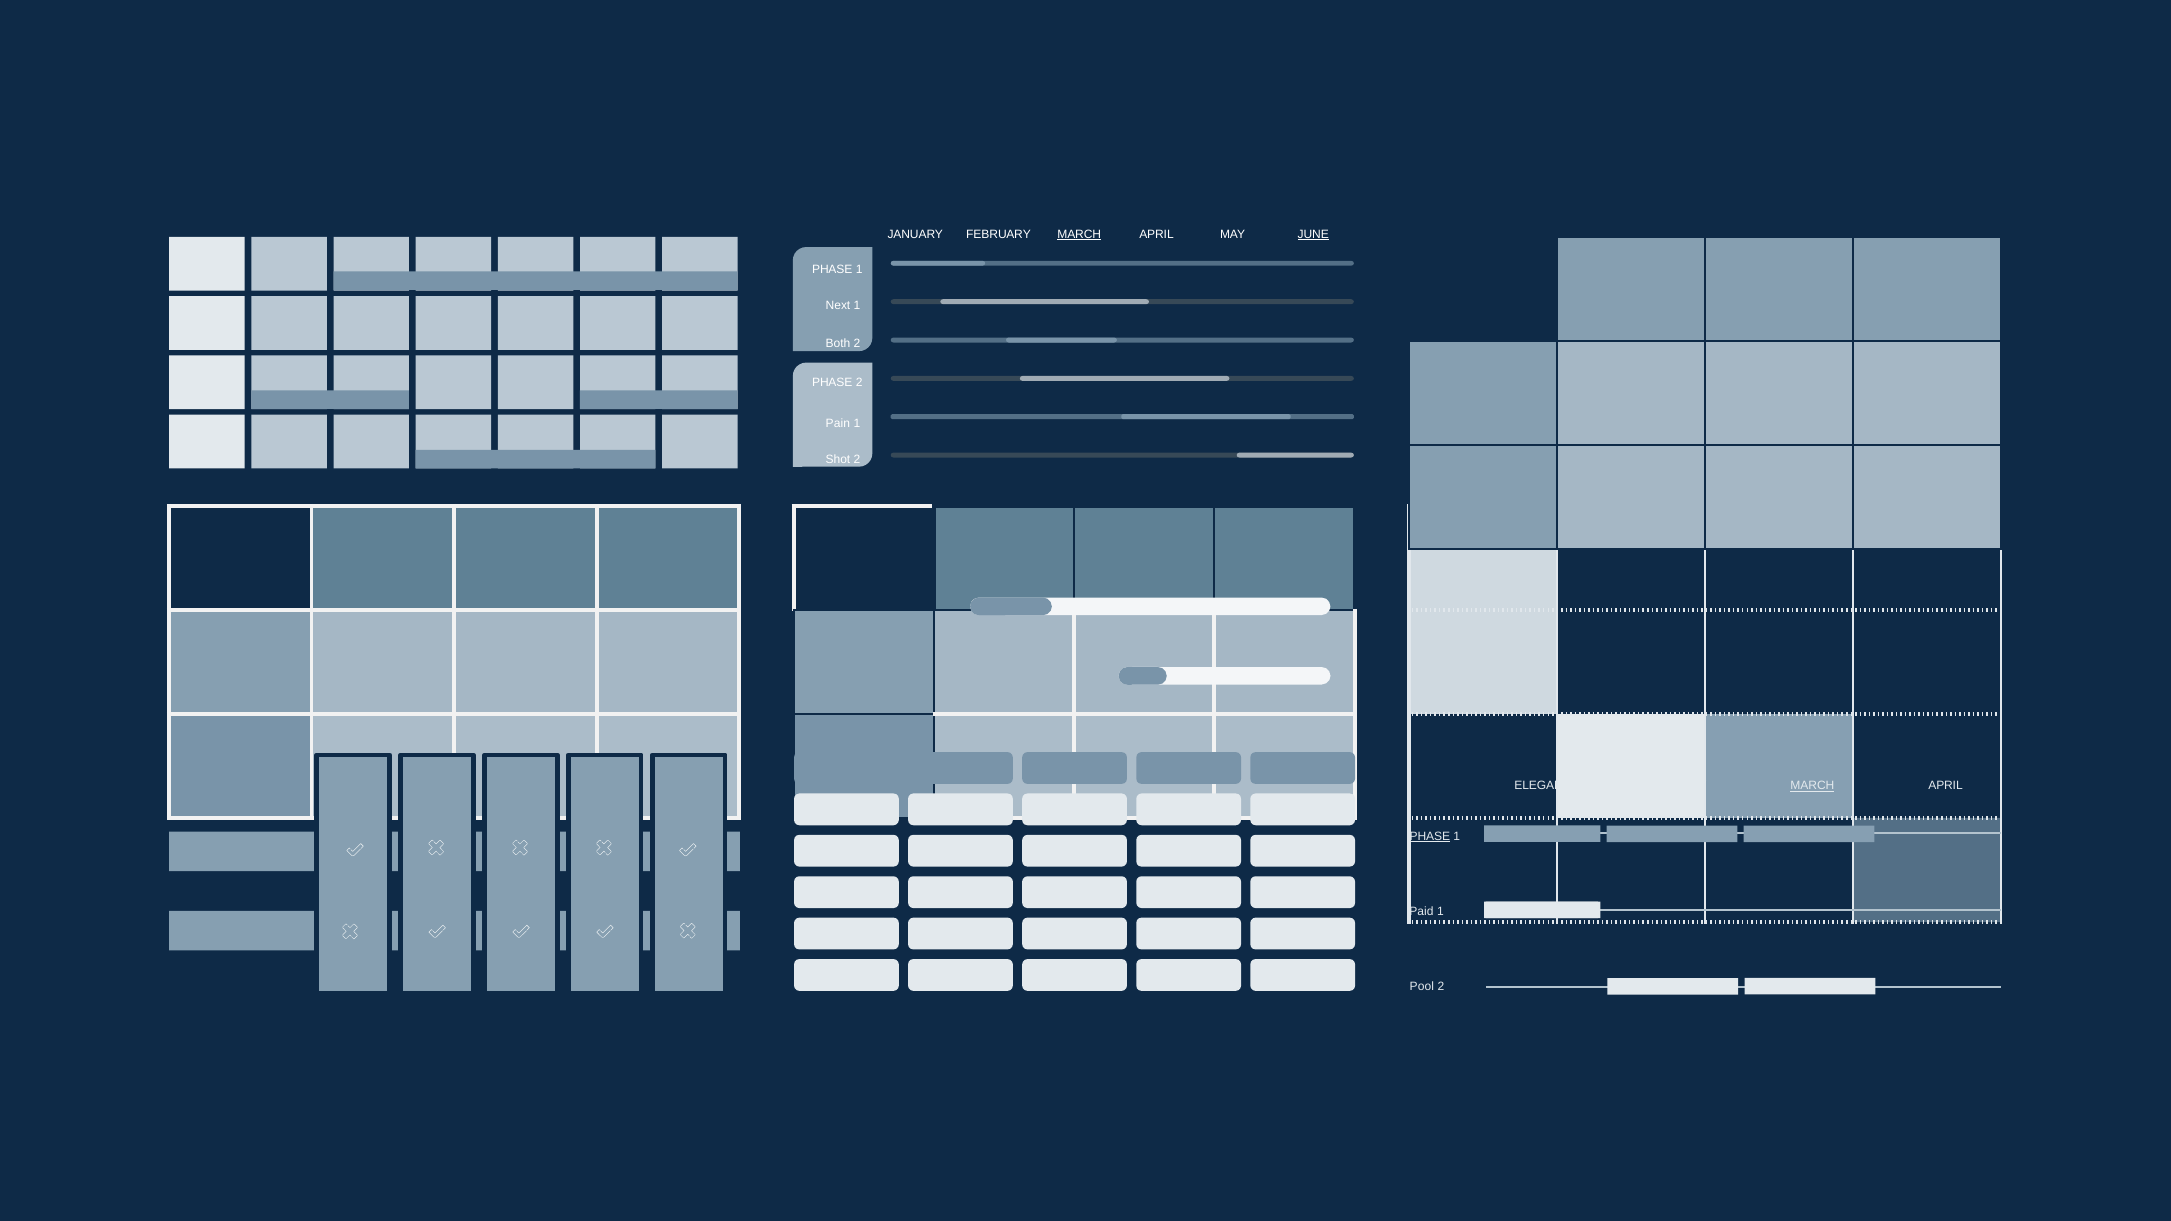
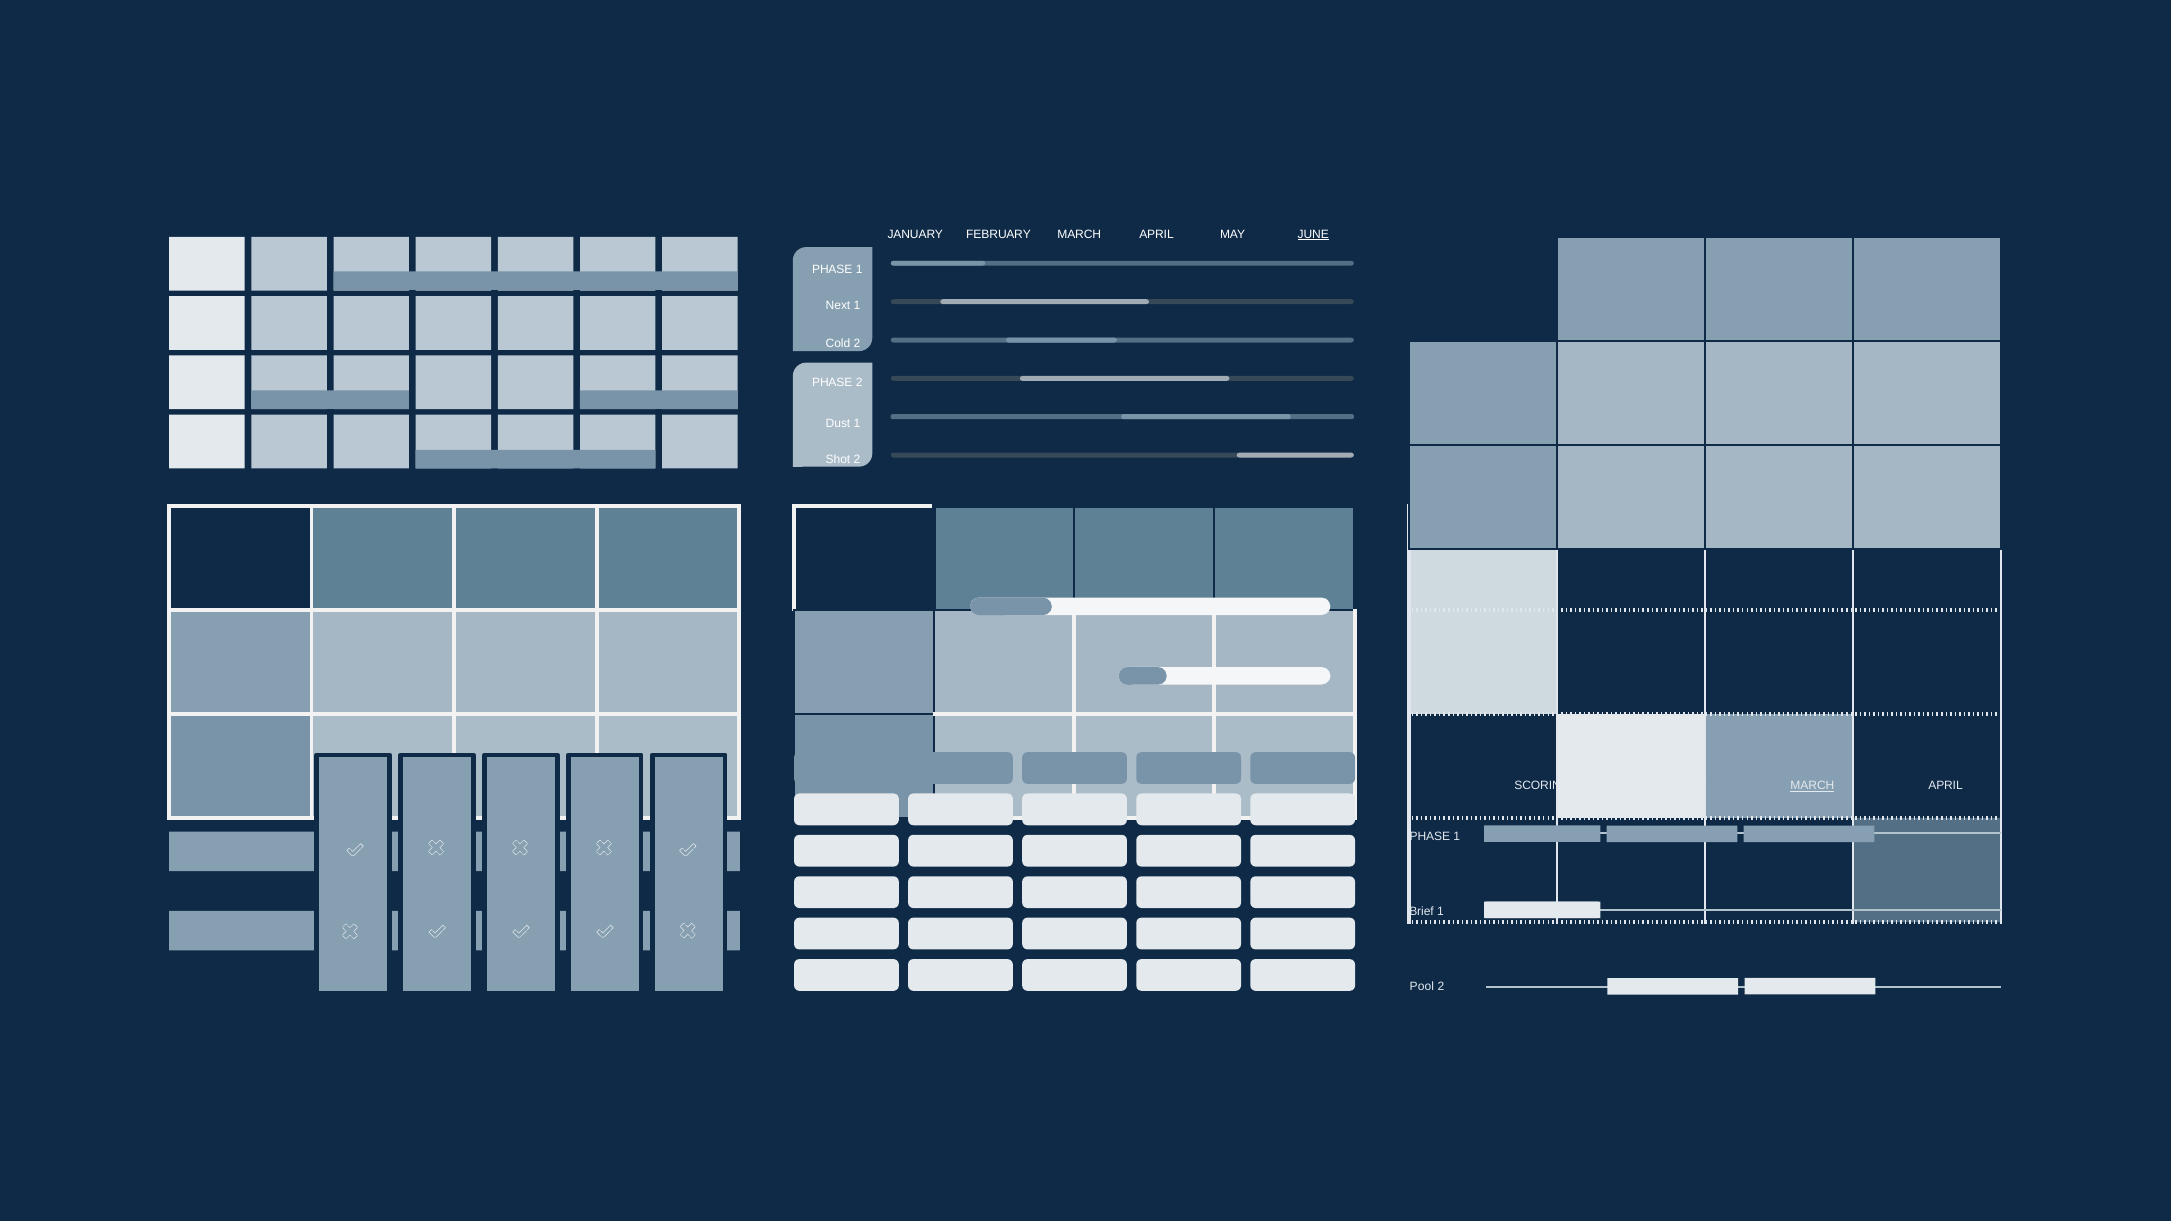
MARCH underline: present -> none (1079, 234)
Both: Both -> Cold (838, 344)
Pain: Pain -> Dust (838, 424)
ELEGANT: ELEGANT -> SCORING (1542, 786)
PHASE underline: present -> none (1430, 836)
Paid: Paid -> Brief (1422, 912)
